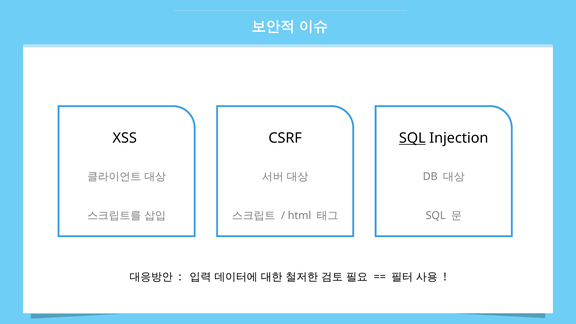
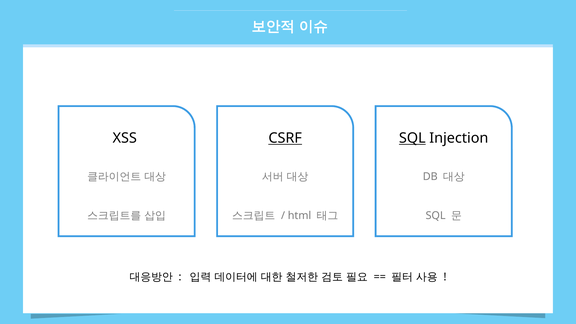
CSRF underline: none -> present (285, 138)
